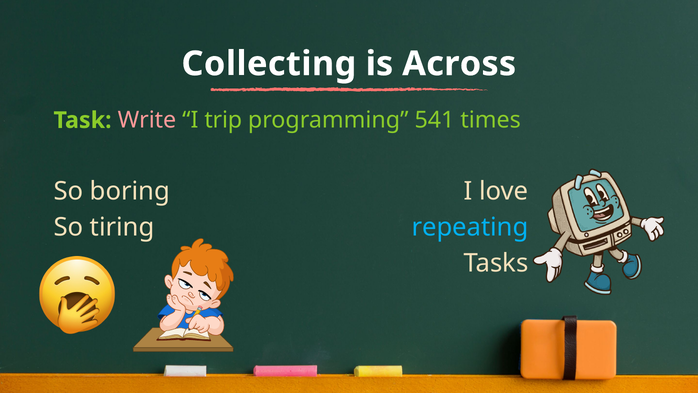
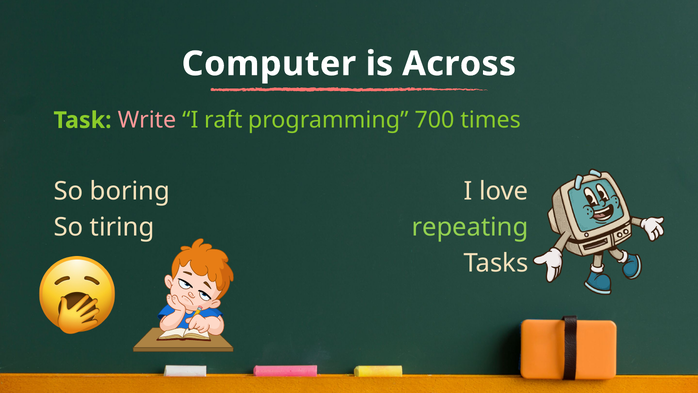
Collecting: Collecting -> Computer (269, 64)
trip: trip -> raft (223, 120)
541: 541 -> 700 (434, 120)
repeating colour: light blue -> light green (470, 227)
